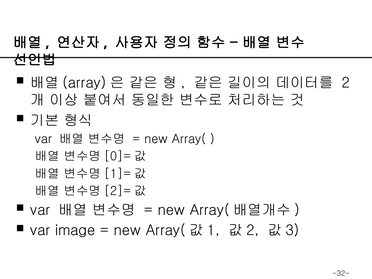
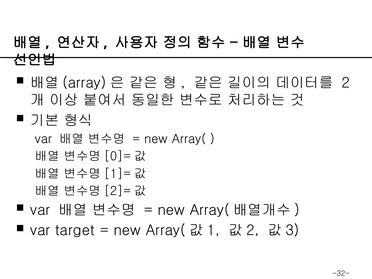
image: image -> target (75, 230)
